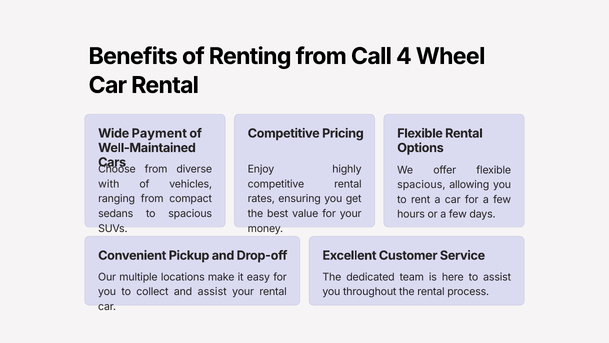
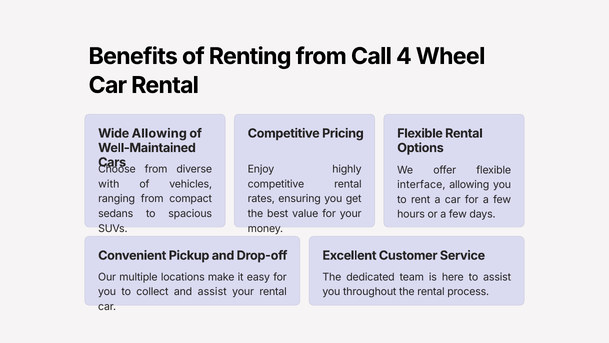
Wide Payment: Payment -> Allowing (159, 133)
spacious: spacious -> interface (421, 185)
